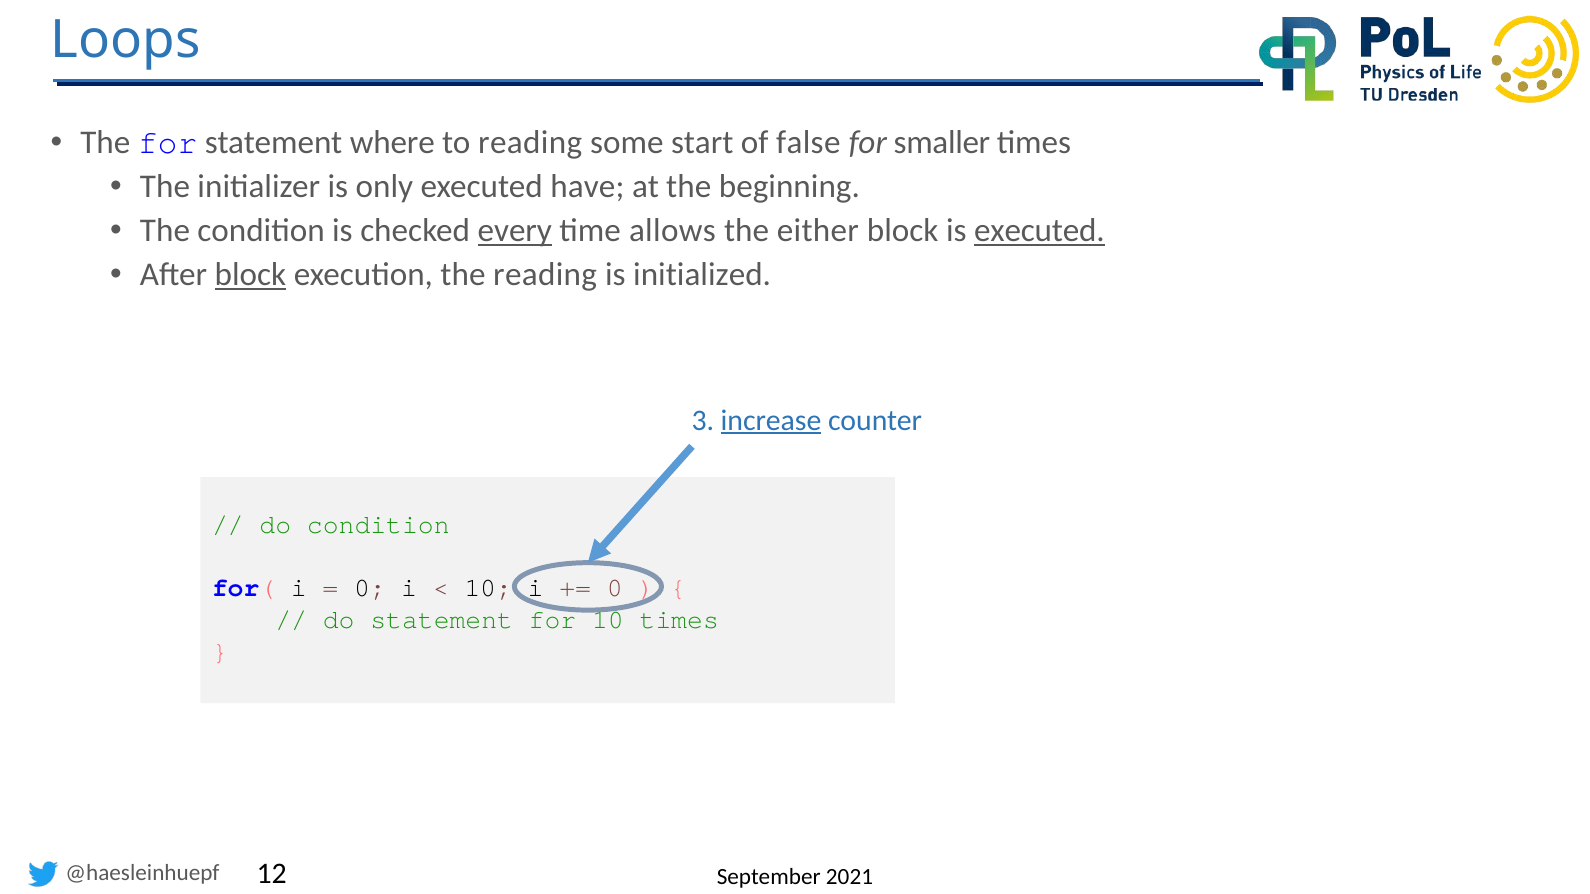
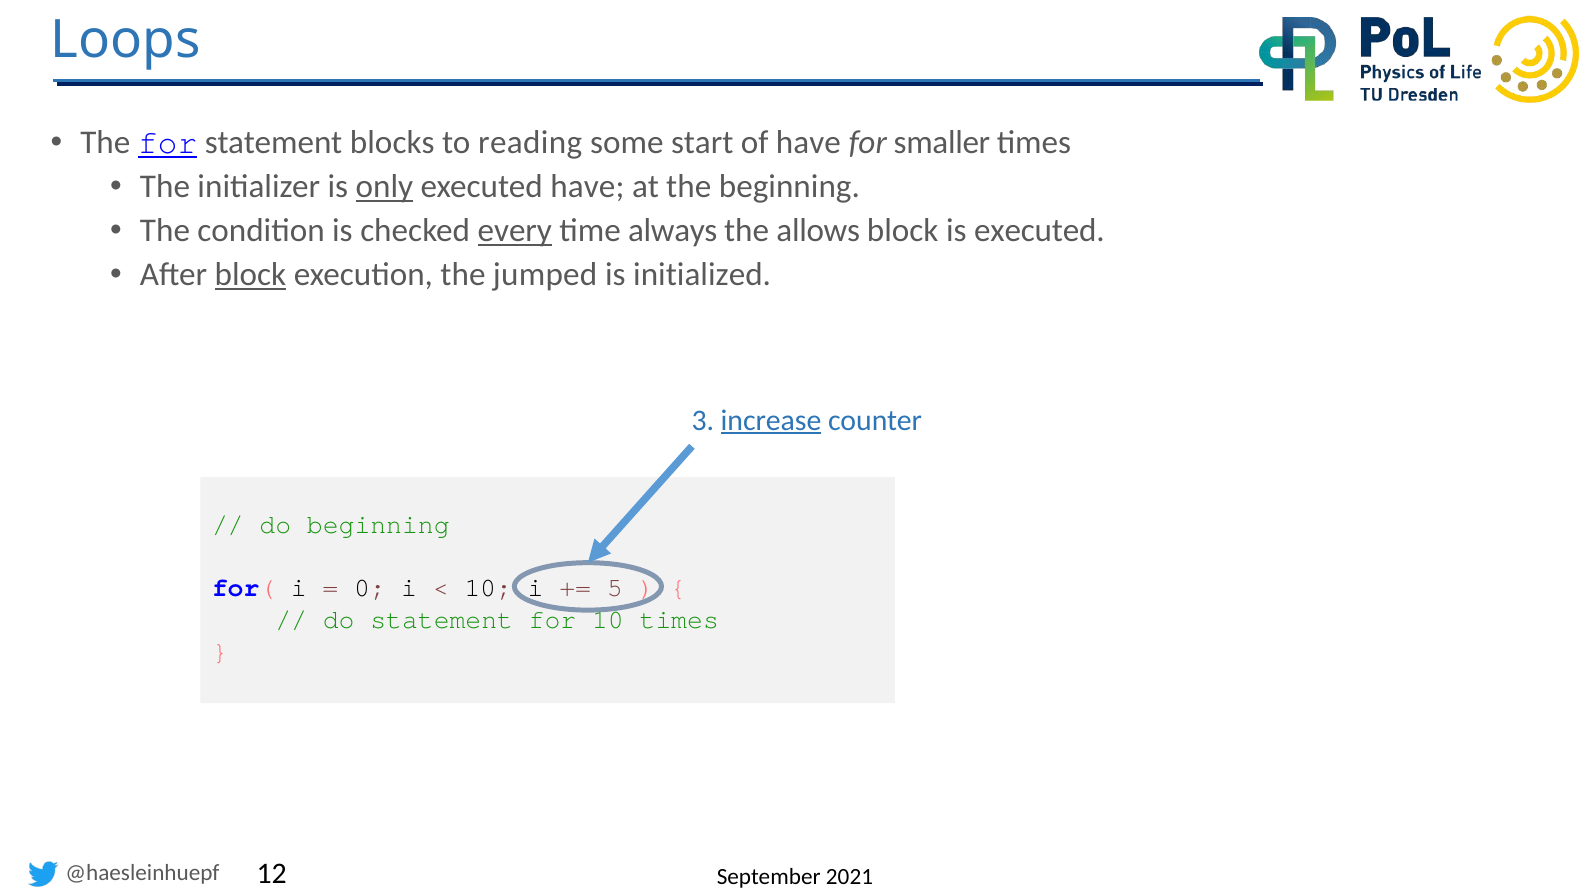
for underline: none -> present (168, 143)
where: where -> blocks (392, 143)
of false: false -> have (808, 143)
only underline: none -> present (384, 187)
allows: allows -> always (673, 231)
either: either -> allows (818, 231)
executed underline: present -> none (1039, 231)
the reading: reading -> jumped (545, 275)
do condition: condition -> beginning (378, 525)
0: 0 -> 5 (615, 588)
